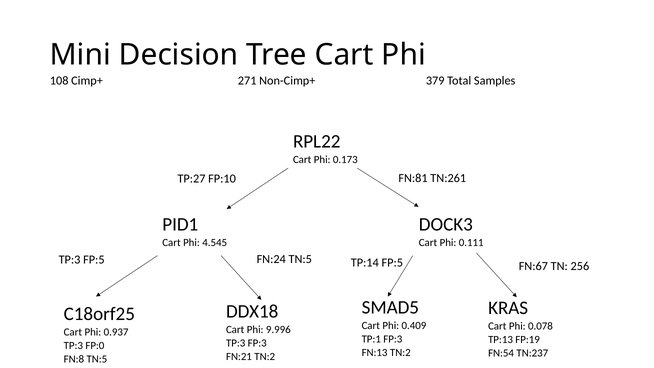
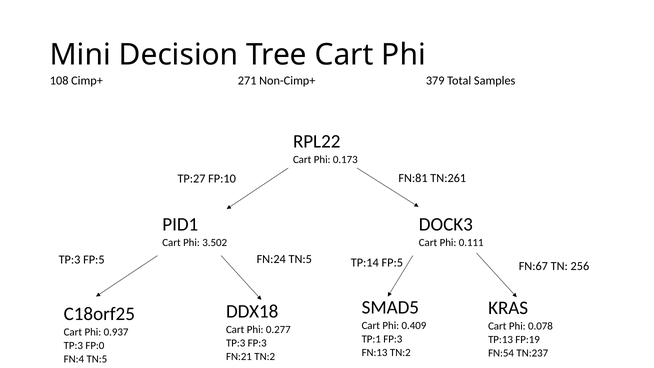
4.545: 4.545 -> 3.502 (215, 243)
9.996: 9.996 -> 0.277 (278, 330)
FN:8: FN:8 -> FN:4 (74, 359)
